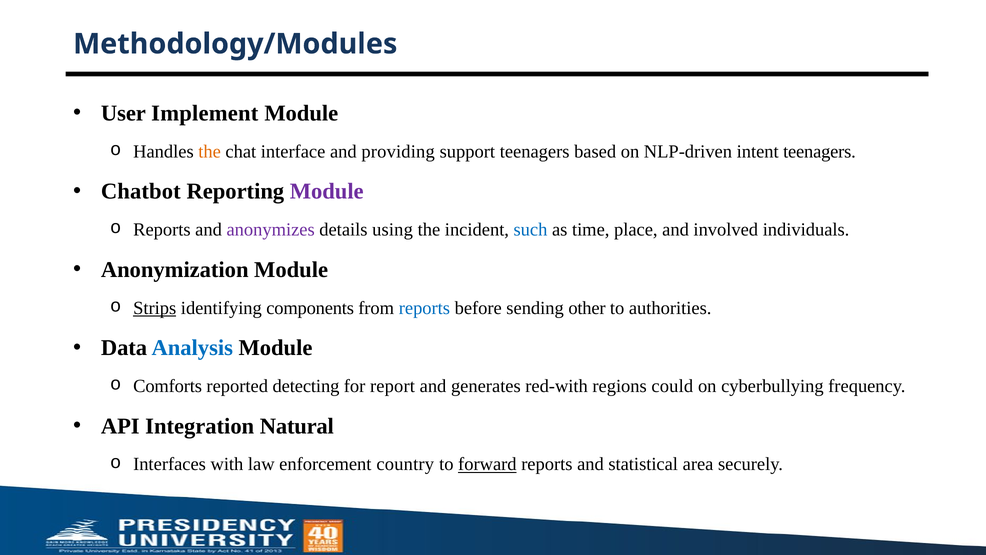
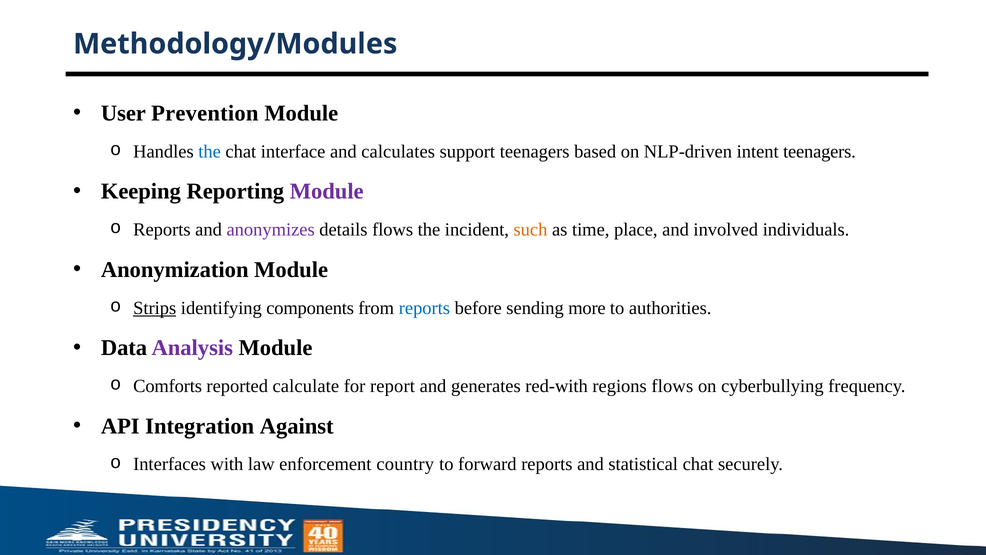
Implement: Implement -> Prevention (205, 113)
the colour: orange -> blue (210, 151)
providing: providing -> calculates (398, 151)
Chatbot: Chatbot -> Keeping (141, 191)
details using: using -> flows (393, 230)
such colour: blue -> orange (530, 230)
other: other -> more (587, 308)
Analysis colour: blue -> purple (192, 348)
detecting: detecting -> calculate (306, 386)
regions could: could -> flows (672, 386)
Natural: Natural -> Against (297, 426)
forward underline: present -> none (487, 464)
statistical area: area -> chat (698, 464)
